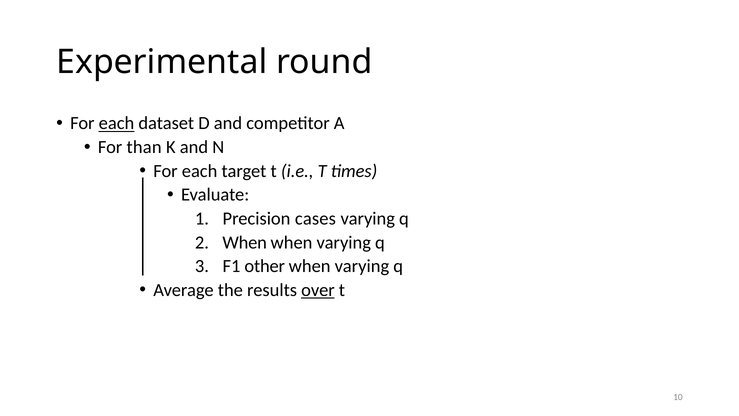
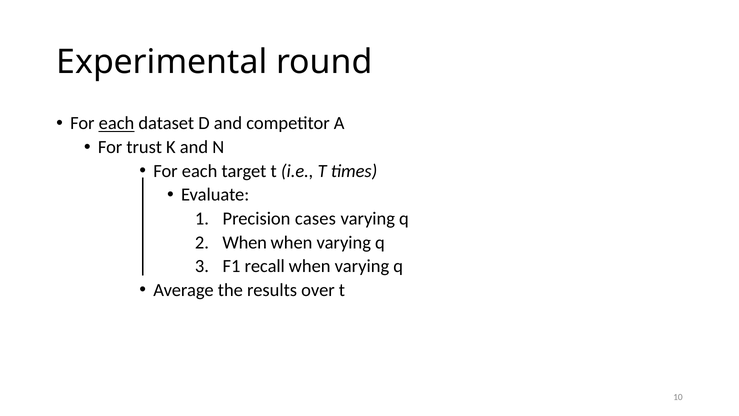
than: than -> trust (144, 147)
other: other -> recall (265, 266)
over underline: present -> none (318, 290)
